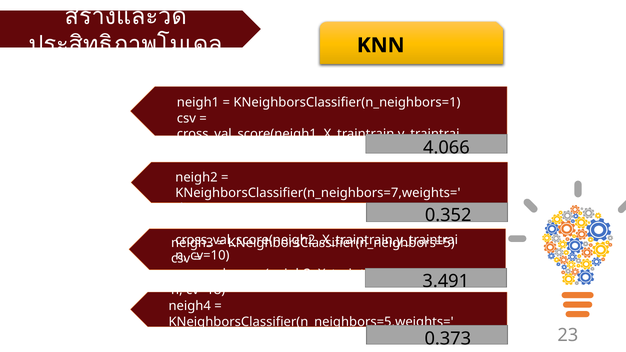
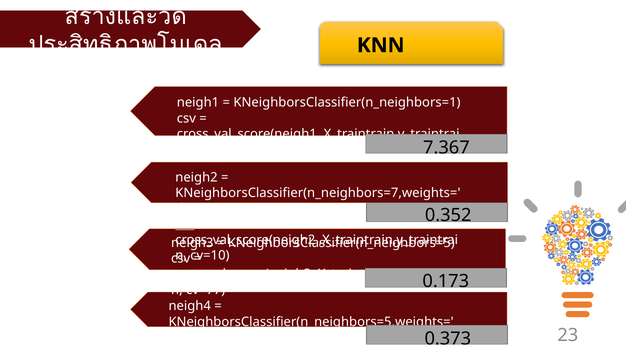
4.066: 4.066 -> 7.367 (446, 148)
csv underline: none -> present (185, 224)
3.491: 3.491 -> 0.173 (446, 281)
cv=18: cv=18 -> cv=77 (206, 290)
